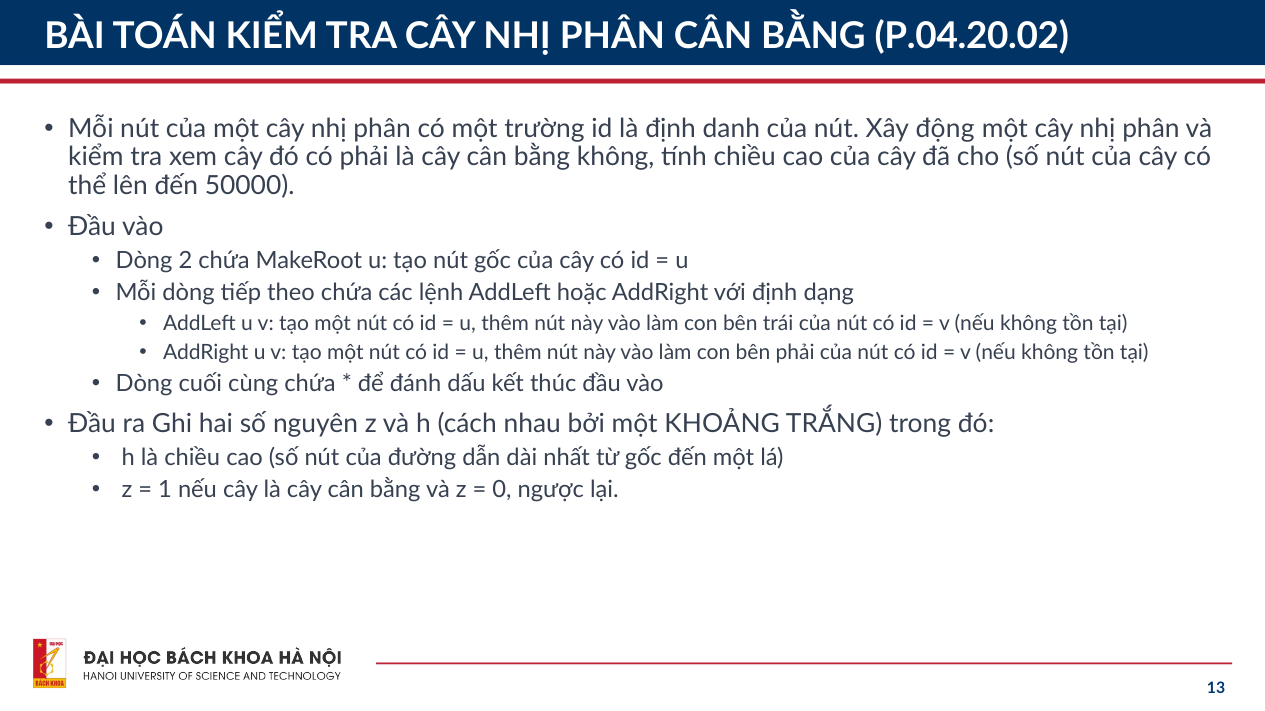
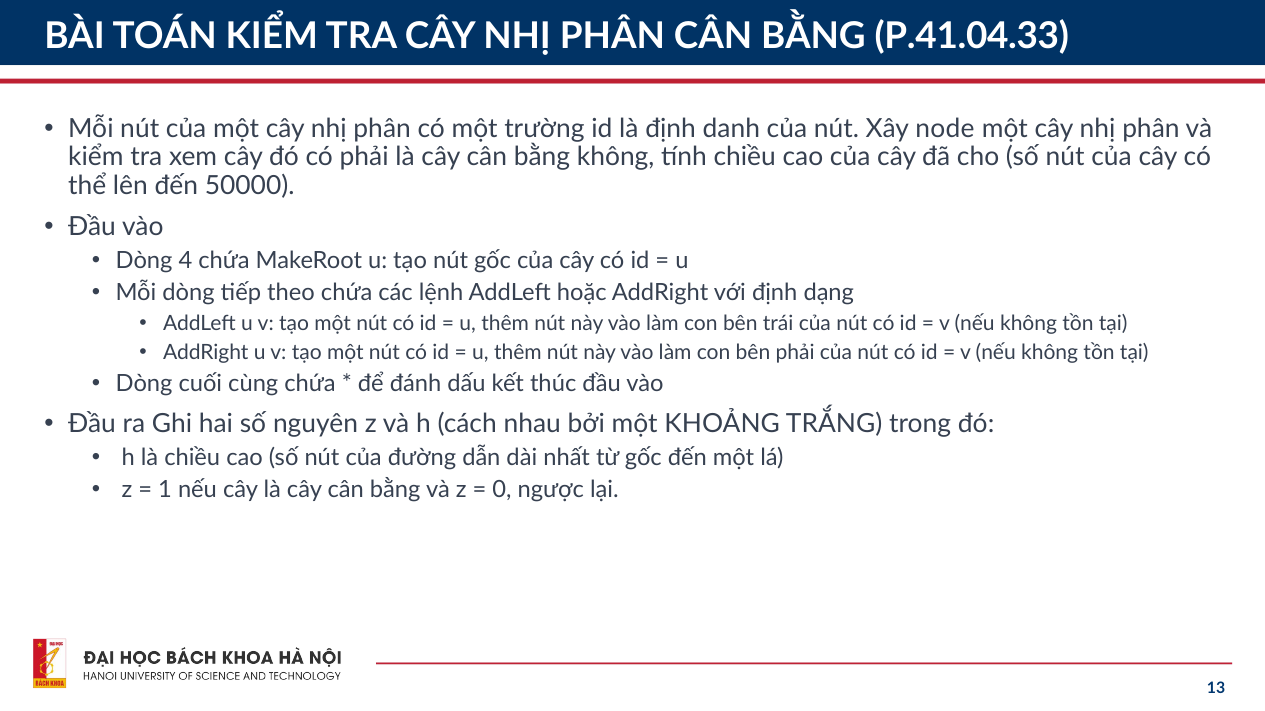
P.04.20.02: P.04.20.02 -> P.41.04.33 (972, 36)
động: động -> node (945, 129)
2: 2 -> 4 (185, 261)
